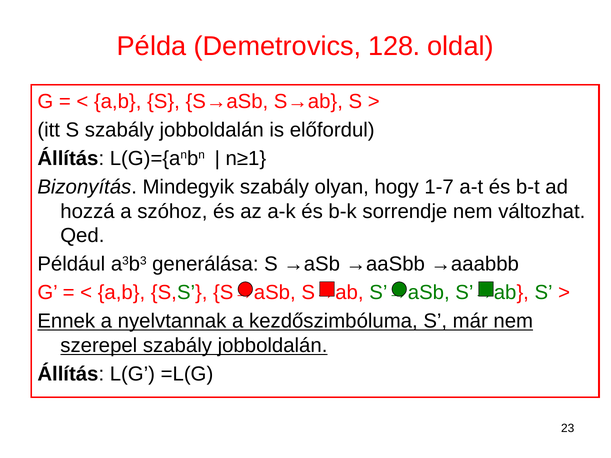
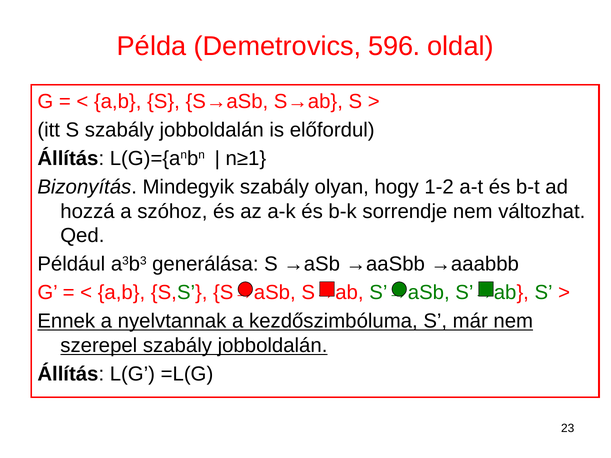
128: 128 -> 596 (394, 46)
1-7: 1-7 -> 1-2 (439, 187)
